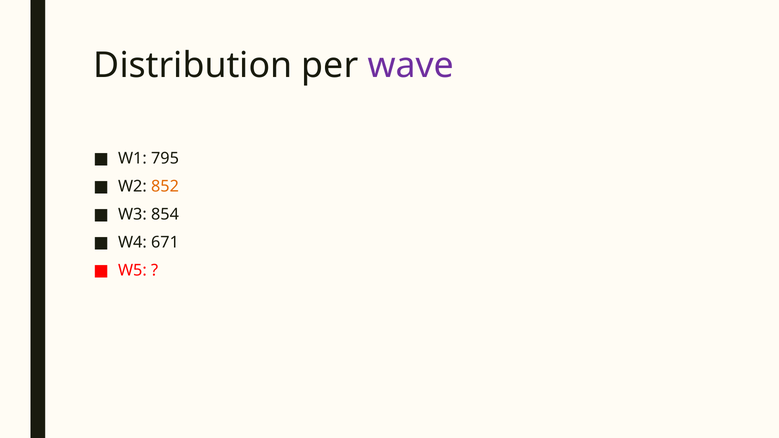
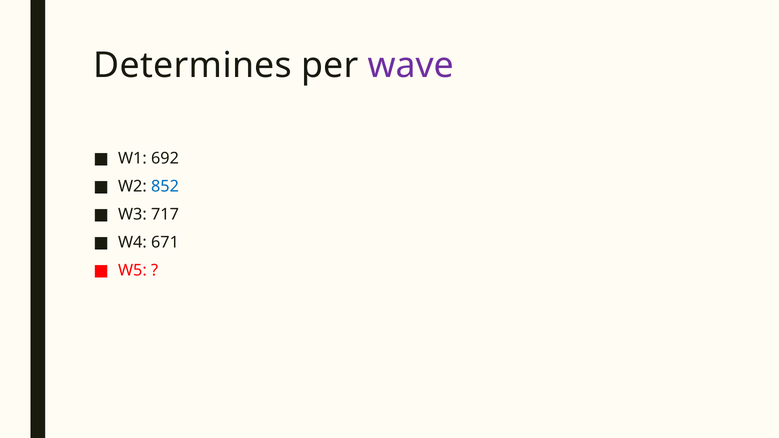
Distribution: Distribution -> Determines (193, 65)
795: 795 -> 692 (165, 158)
852 colour: orange -> blue (165, 186)
854: 854 -> 717 (165, 214)
